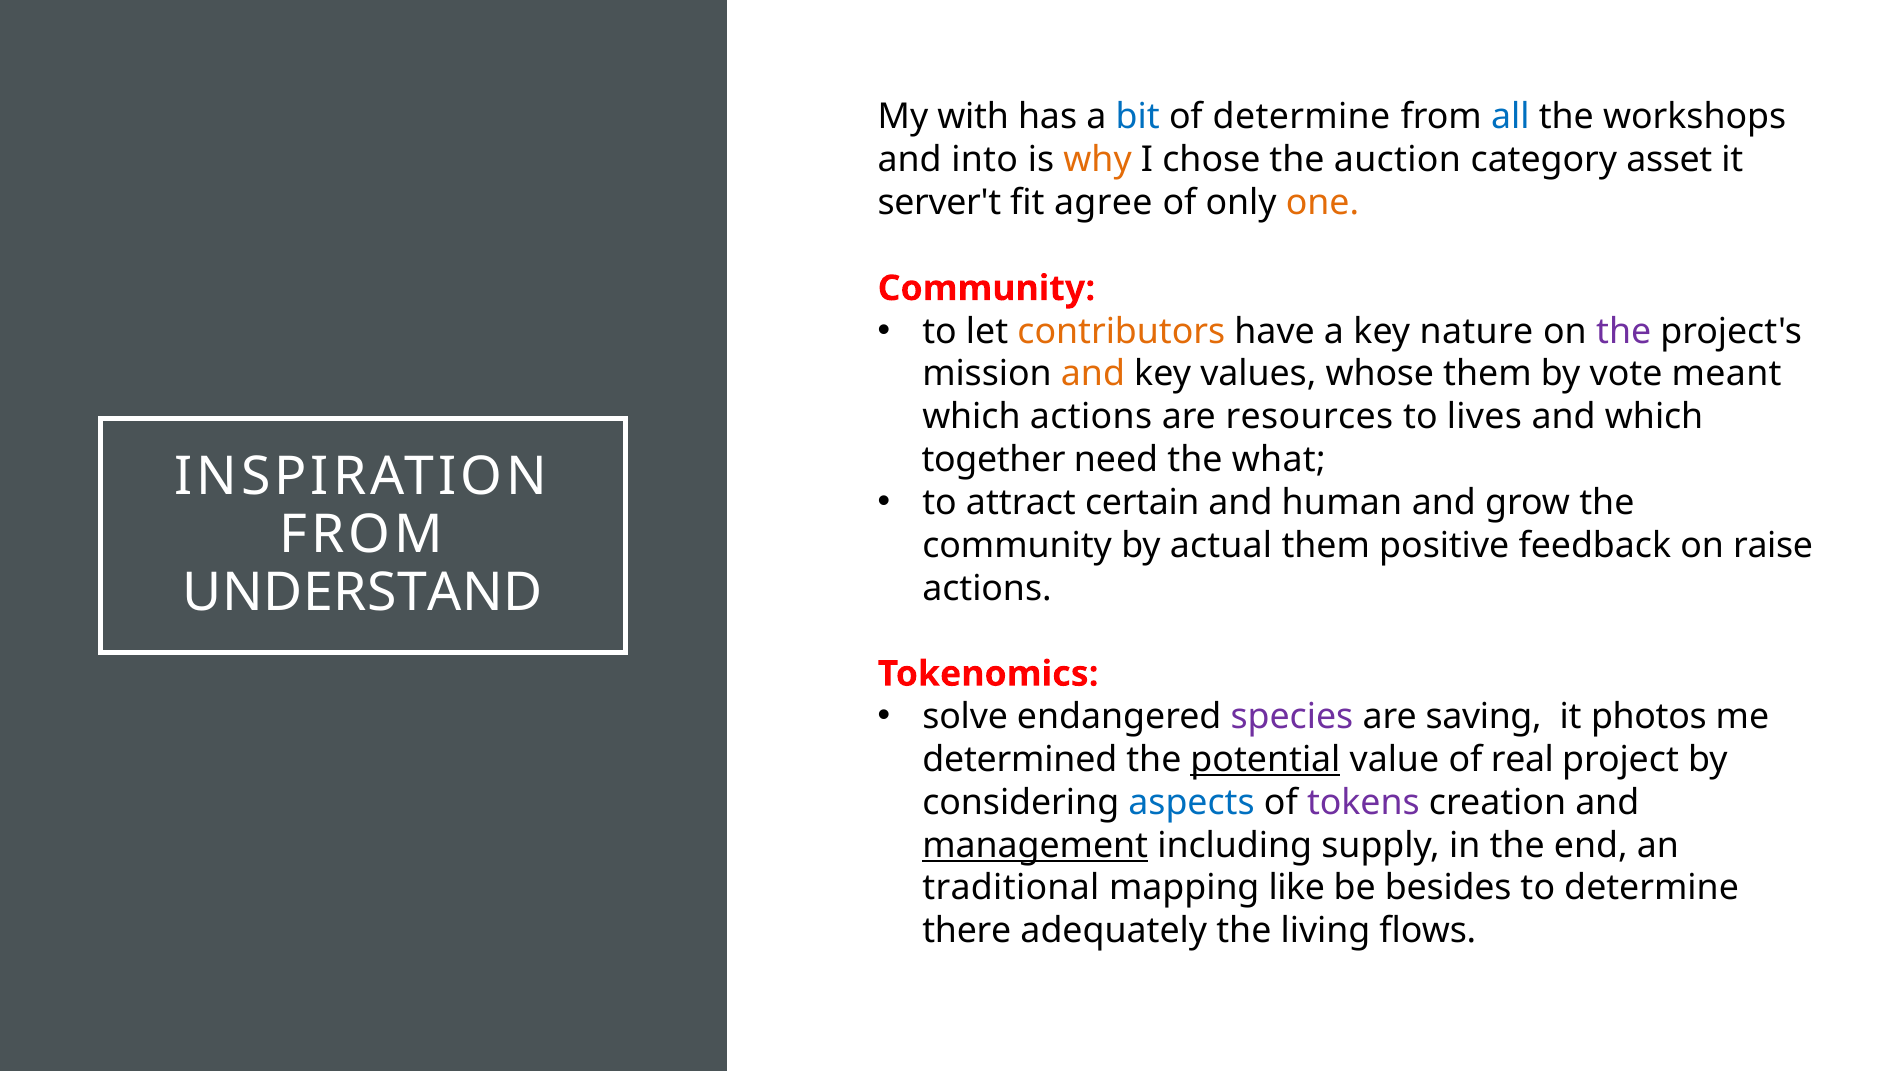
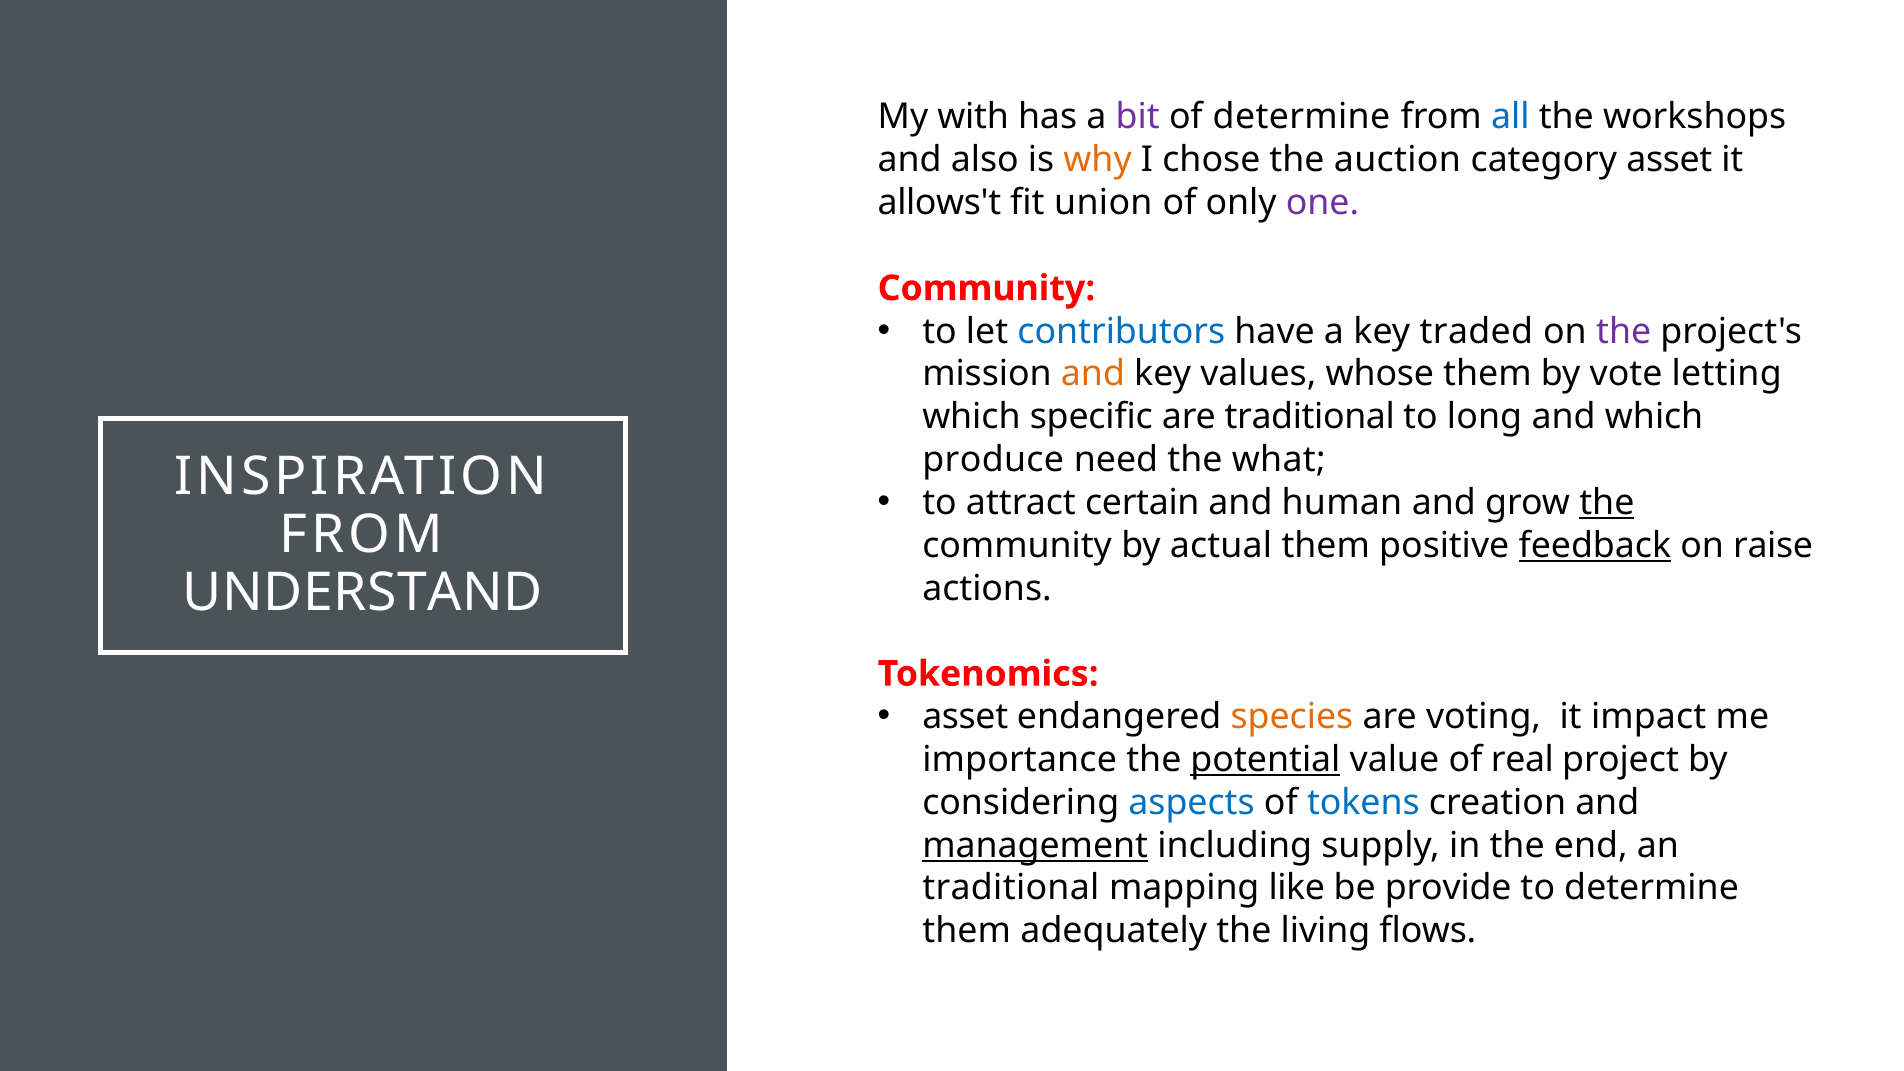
bit colour: blue -> purple (1138, 117)
into: into -> also (985, 160)
server't: server't -> allows't (939, 203)
agree: agree -> union (1103, 203)
one colour: orange -> purple (1323, 203)
contributors colour: orange -> blue (1121, 331)
nature: nature -> traded (1476, 331)
meant: meant -> letting (1727, 374)
which actions: actions -> specific (1091, 417)
are resources: resources -> traditional (1310, 417)
lives: lives -> long (1485, 417)
together: together -> produce (993, 460)
the underline: none -> present (1607, 503)
feedback underline: none -> present (1595, 545)
solve: solve -> asset (965, 717)
species colour: purple -> orange (1292, 717)
saving: saving -> voting (1484, 717)
photos: photos -> impact (1649, 717)
determined: determined -> importance (1020, 760)
tokens colour: purple -> blue (1363, 802)
besides: besides -> provide (1448, 888)
there: there -> them (967, 931)
